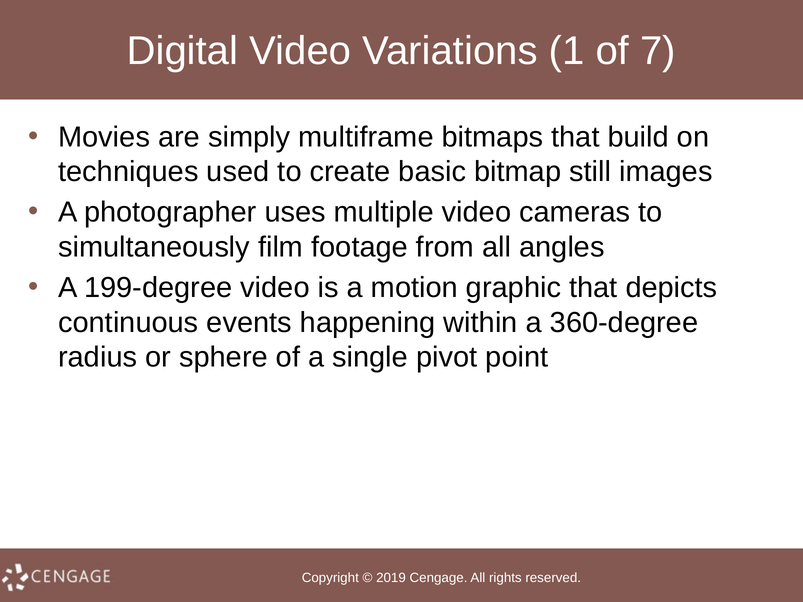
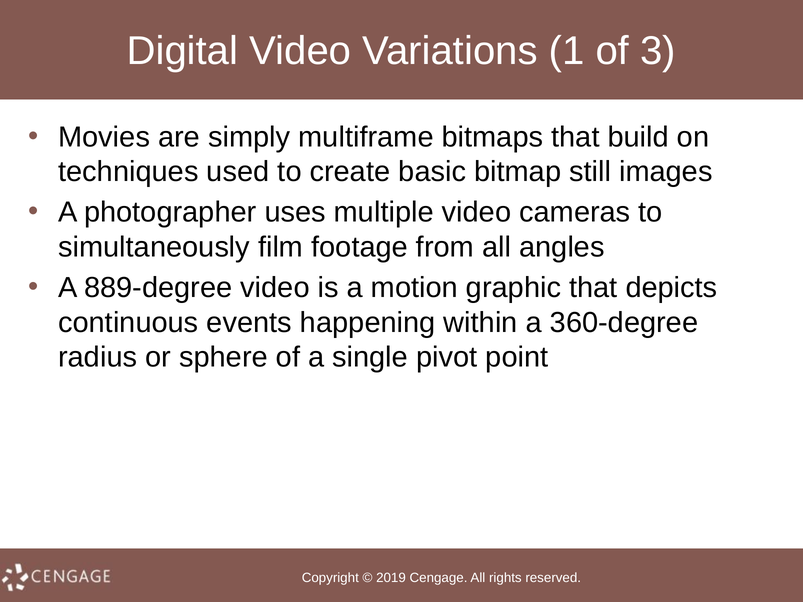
7: 7 -> 3 (658, 51)
199-degree: 199-degree -> 889-degree (158, 288)
